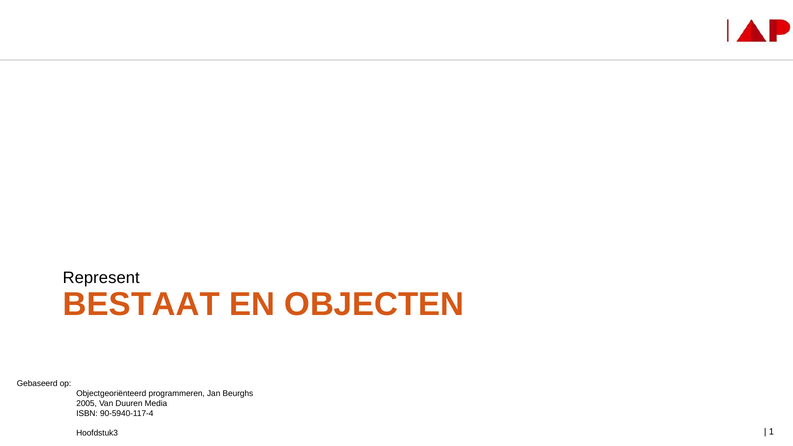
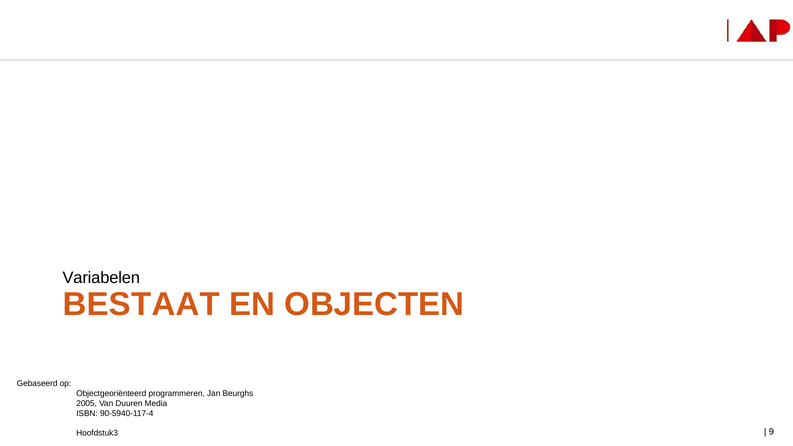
Represent: Represent -> Variabelen (101, 278)
1: 1 -> 9 (771, 432)
